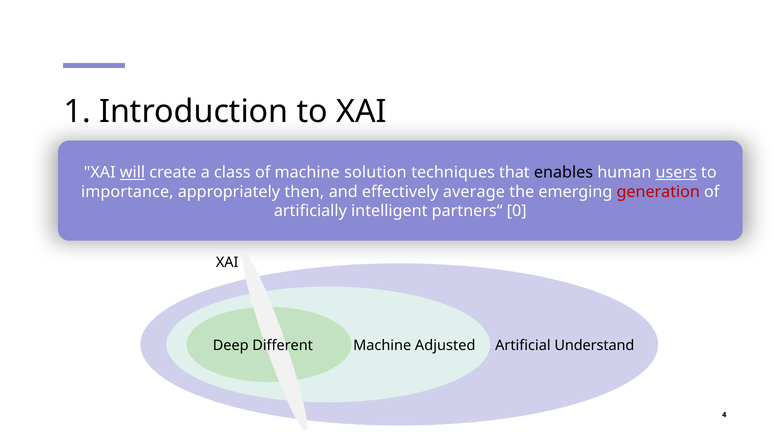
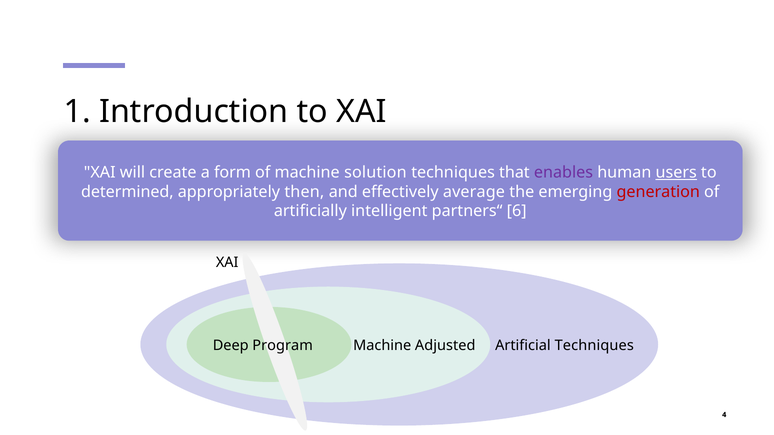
will underline: present -> none (132, 173)
class: class -> form (232, 173)
enables colour: black -> purple (563, 173)
importance: importance -> determined (127, 192)
0: 0 -> 6 (517, 211)
Different: Different -> Program (283, 346)
Artificial Understand: Understand -> Techniques (594, 346)
